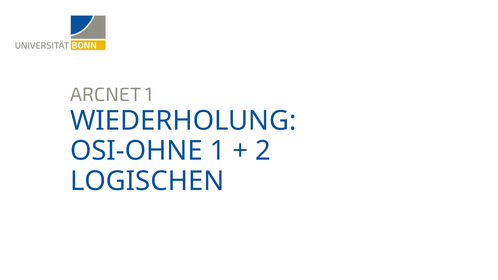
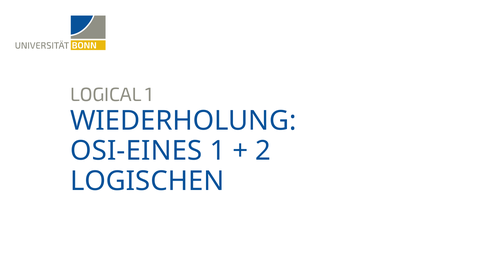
ARCNET: ARCNET -> LOGICAL (106, 95)
OSI-OHNE: OSI-OHNE -> OSI-EINES (136, 151)
